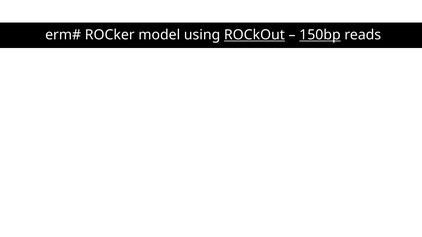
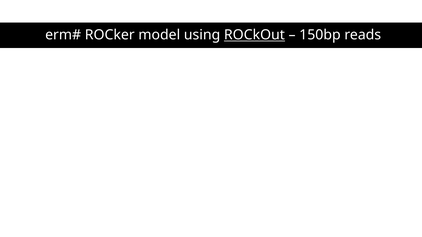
150bp underline: present -> none (320, 35)
